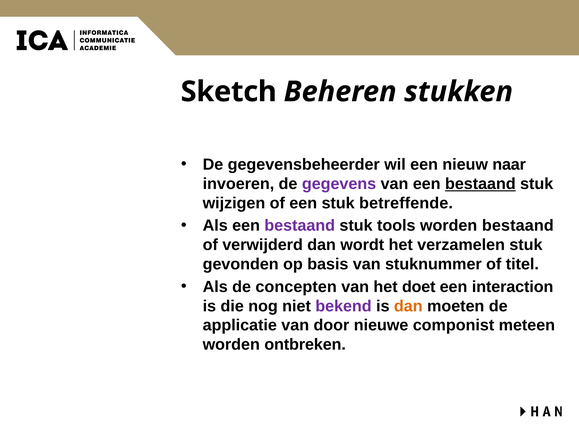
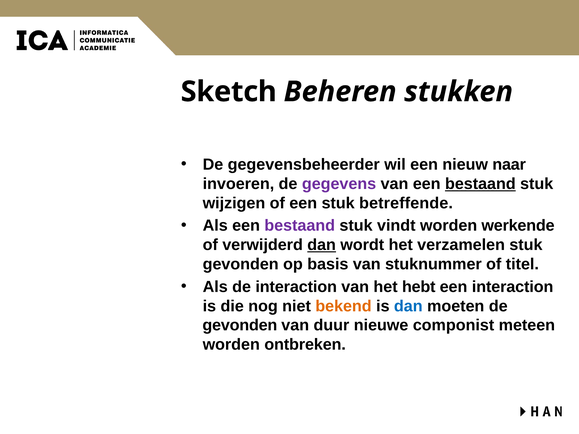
tools: tools -> vindt (396, 226)
worden bestaand: bestaand -> werkende (518, 226)
dan underline: none -> present (322, 245)
de concepten: concepten -> interaction (296, 287)
doet: doet -> hebt (419, 287)
bekend colour: purple -> orange (343, 306)
dan colour: orange -> blue (408, 306)
applicatie: applicatie -> gevonden (240, 326)
door: door -> duur (331, 326)
